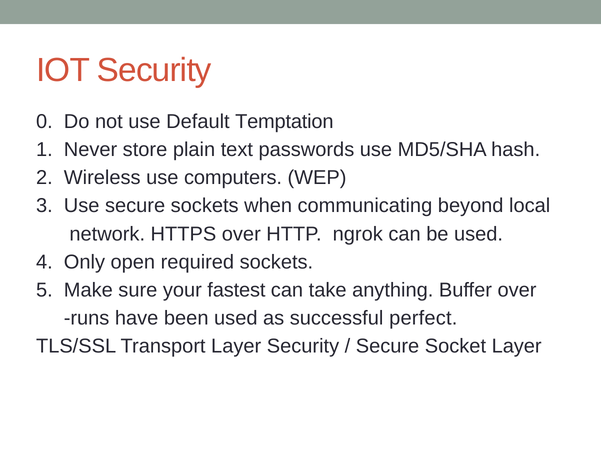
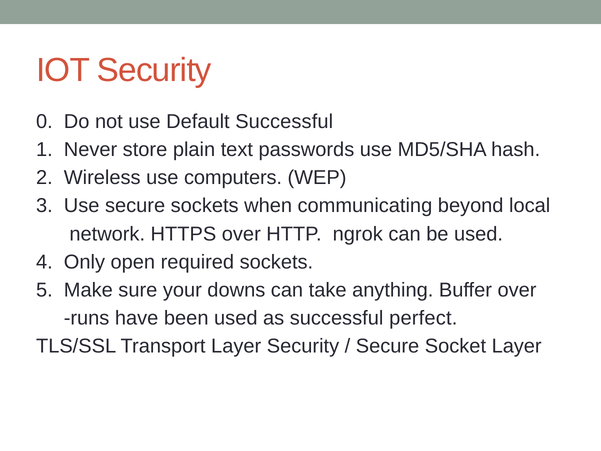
Default Temptation: Temptation -> Successful (284, 122)
fastest: fastest -> downs (236, 290)
